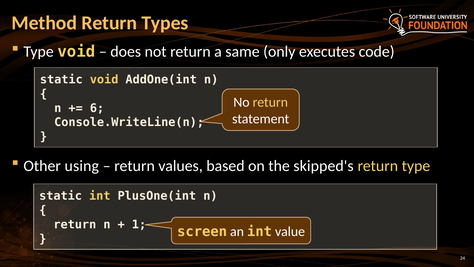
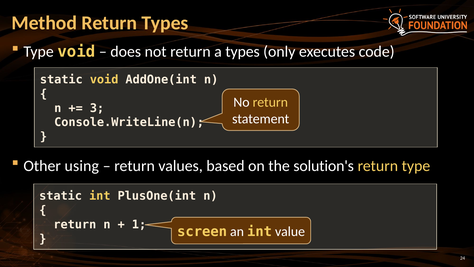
a same: same -> types (243, 51)
6: 6 -> 3 (97, 108)
skipped's: skipped's -> solution's (324, 166)
